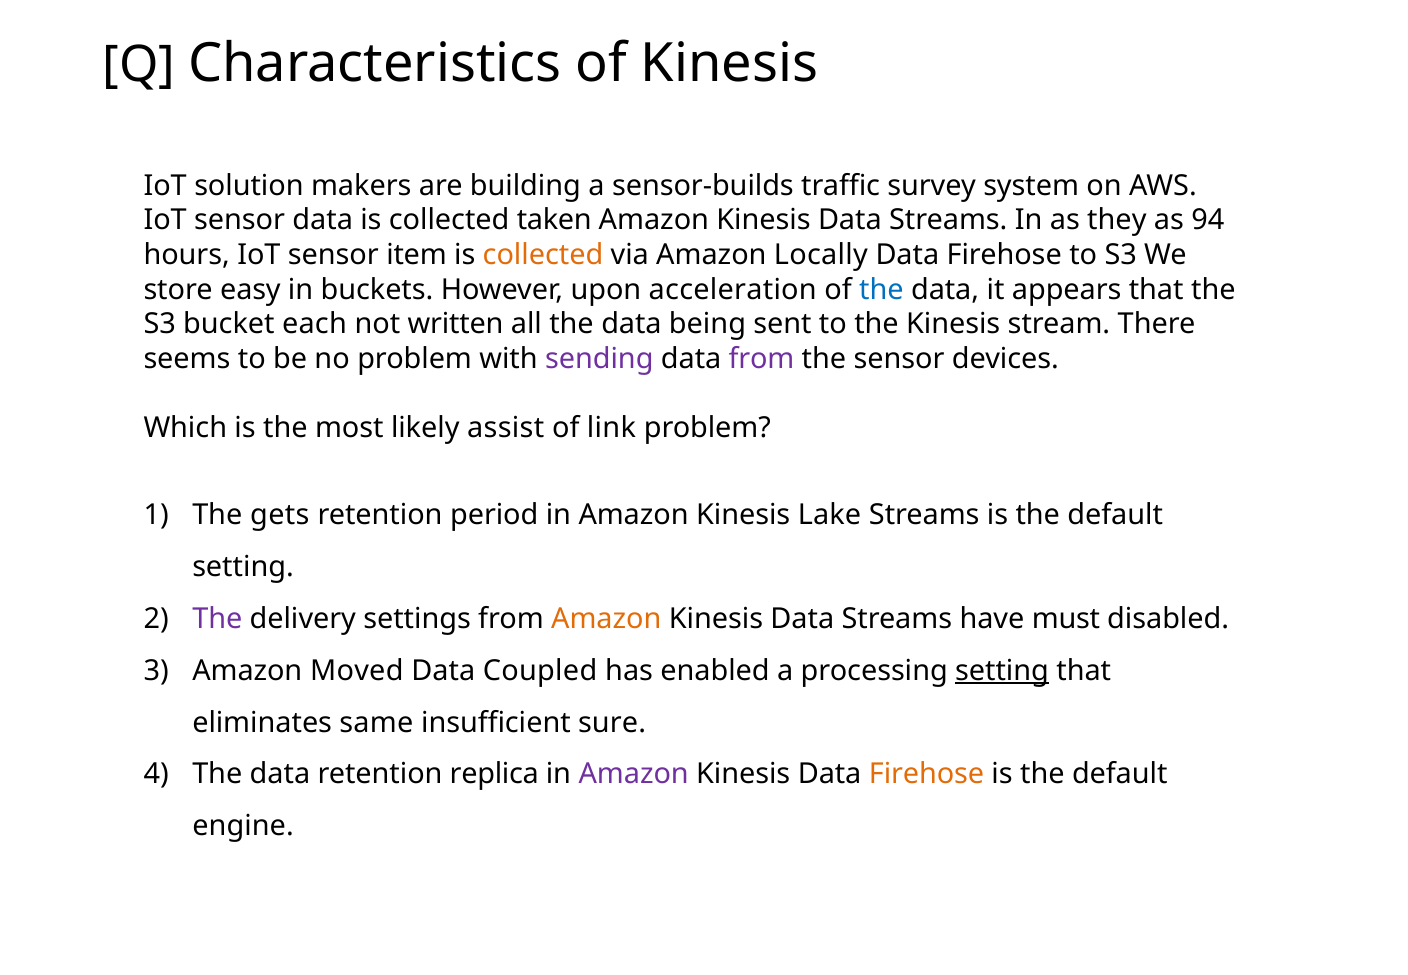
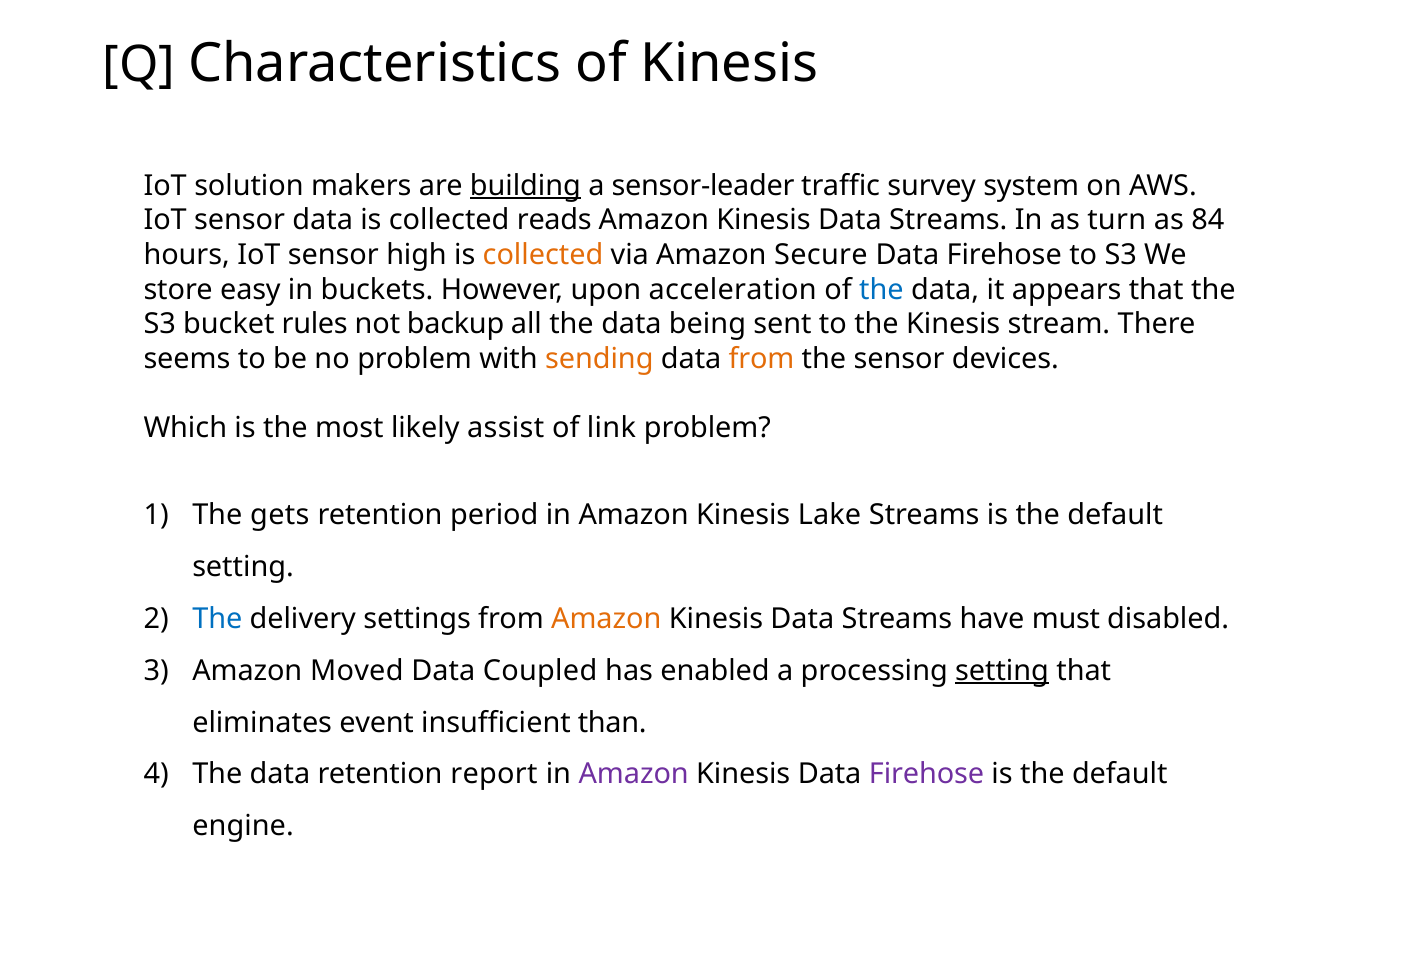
building underline: none -> present (525, 186)
sensor-builds: sensor-builds -> sensor-leader (703, 186)
taken: taken -> reads (554, 220)
they: they -> turn (1117, 220)
94: 94 -> 84 (1208, 220)
item: item -> high (417, 255)
Locally: Locally -> Secure (821, 255)
each: each -> rules (315, 324)
written: written -> backup (456, 324)
sending colour: purple -> orange (599, 359)
from colour: purple -> orange (762, 359)
The colour: purple -> blue (217, 618)
same: same -> event (377, 722)
sure: sure -> than (612, 722)
replica: replica -> report (494, 774)
Firehose colour: orange -> purple (927, 774)
